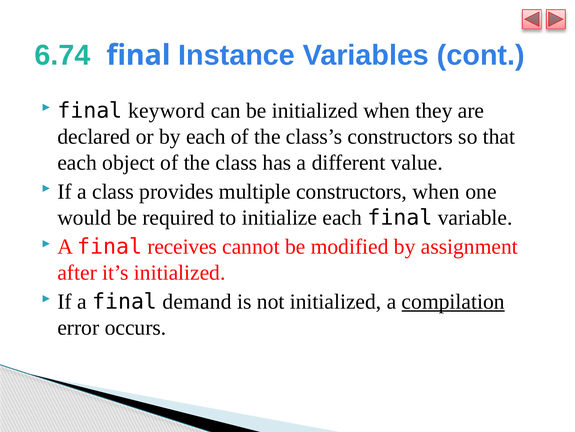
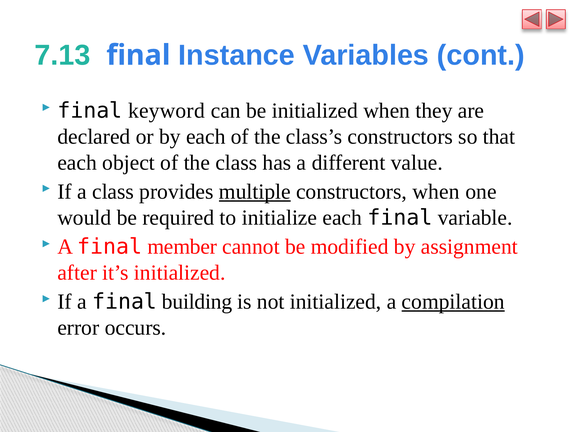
6.74: 6.74 -> 7.13 (62, 55)
multiple underline: none -> present (255, 191)
receives: receives -> member (182, 246)
demand: demand -> building (197, 301)
